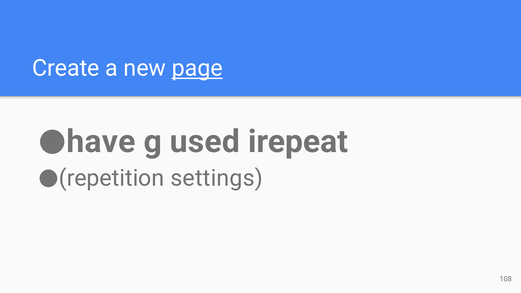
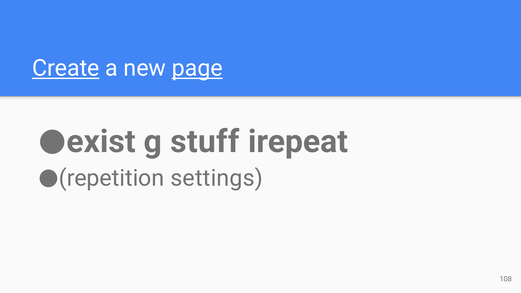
Create underline: none -> present (66, 68)
have: have -> exist (101, 142)
used: used -> stuff (205, 142)
